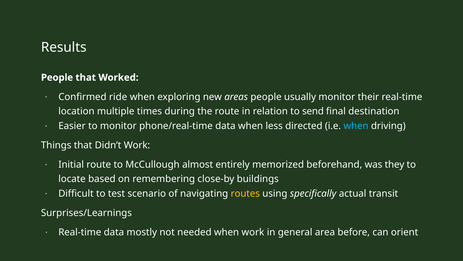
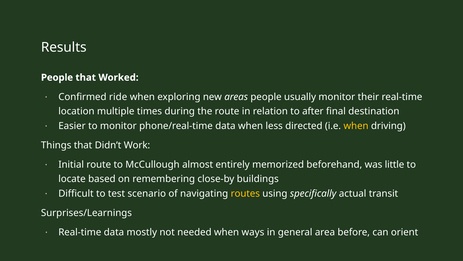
send: send -> after (313, 111)
when colour: light blue -> yellow (356, 126)
they: they -> little (395, 164)
when work: work -> ways (253, 232)
